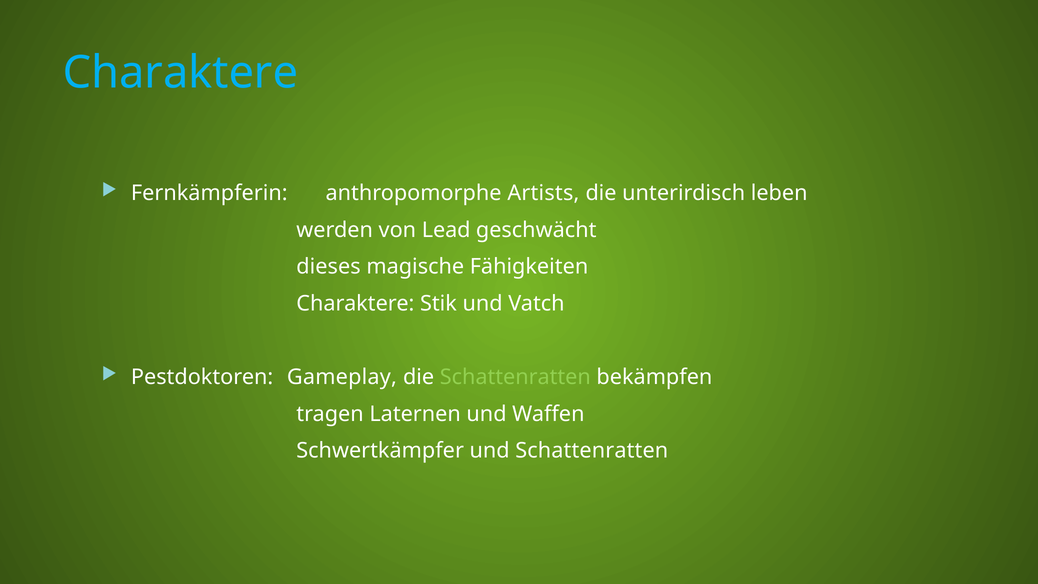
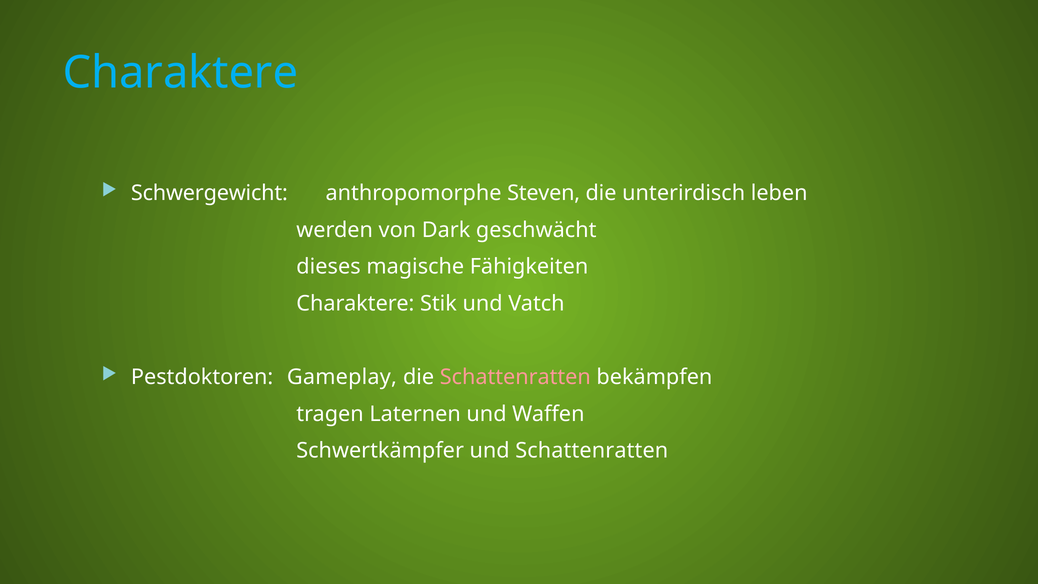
Fernkämpferin: Fernkämpferin -> Schwergewicht (209, 193)
Artists: Artists -> Steven (544, 193)
Lead: Lead -> Dark (446, 230)
Schattenratten colour: light green -> pink (515, 377)
